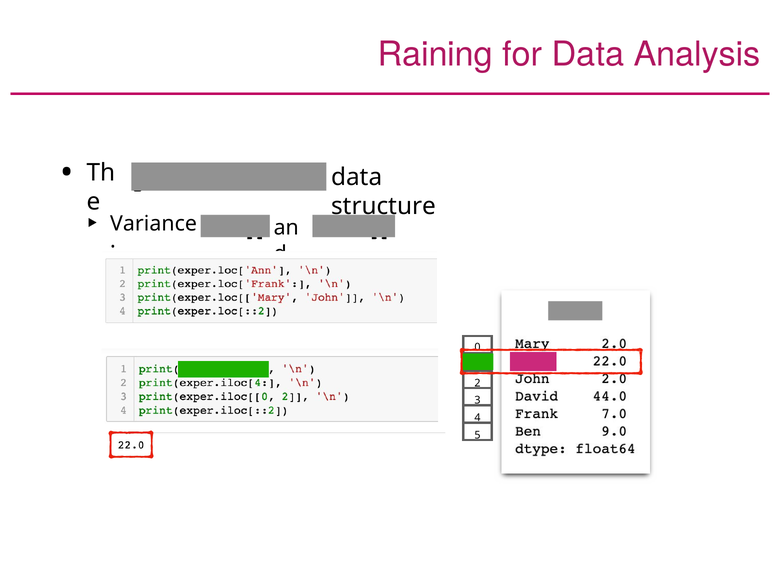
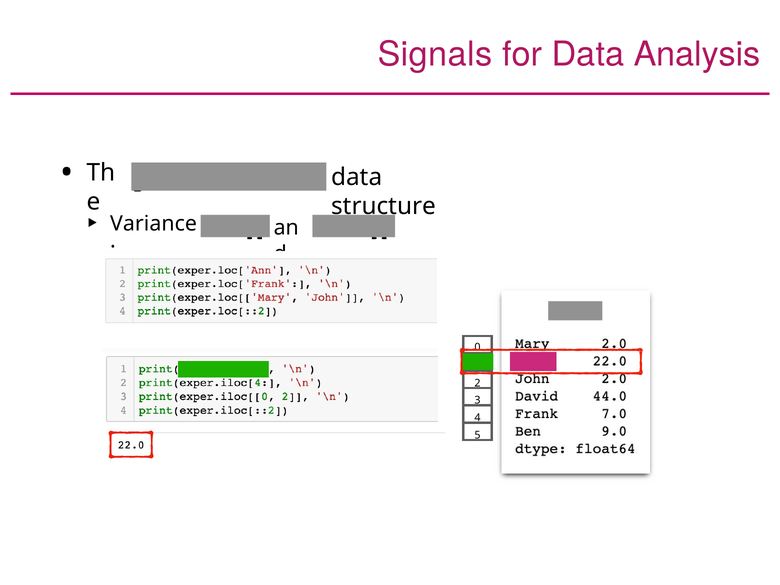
Raining: Raining -> Signals (435, 55)
